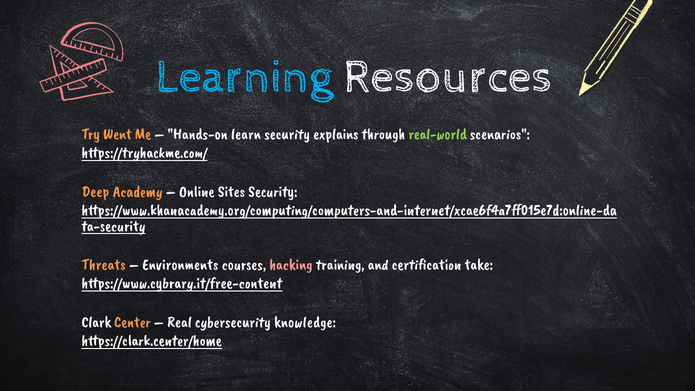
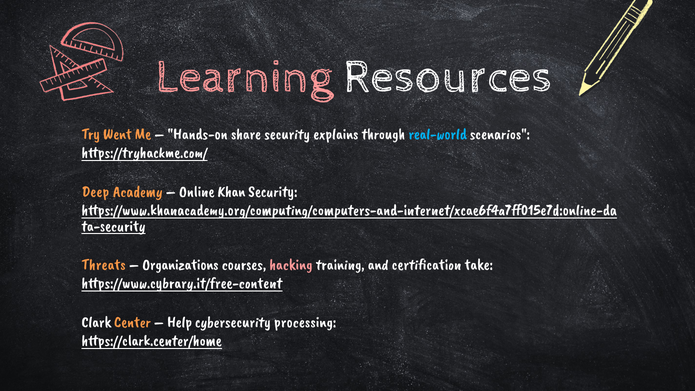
Learning colour: light blue -> pink (244, 76)
learn: learn -> share (246, 134)
real-world colour: light green -> light blue (438, 134)
Sites: Sites -> Khan (231, 191)
Environments: Environments -> Organizations (180, 264)
Real: Real -> Help (180, 322)
knowledge: knowledge -> processing (305, 322)
